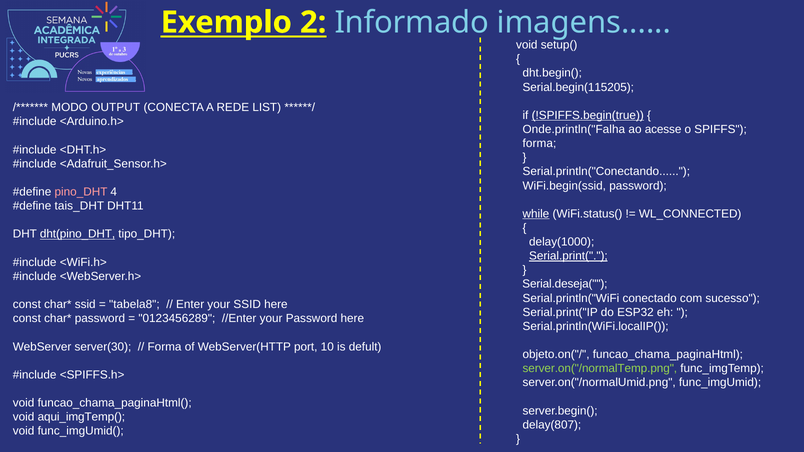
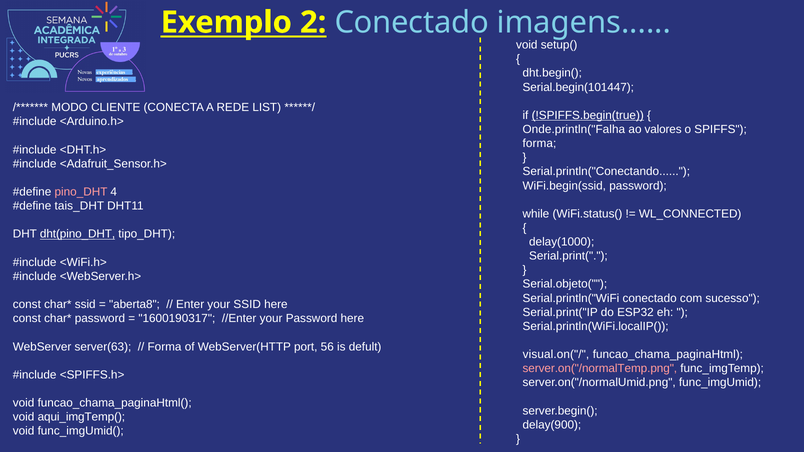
2 Informado: Informado -> Conectado (412, 22)
Serial.begin(115205: Serial.begin(115205 -> Serial.begin(101447 (578, 87)
OUTPUT: OUTPUT -> CLIENTE (116, 108)
acesse: acesse -> valores (663, 129)
while underline: present -> none (536, 214)
Serial.print( underline: present -> none (568, 256)
Serial.deseja(: Serial.deseja( -> Serial.objeto( (565, 284)
tabela8: tabela8 -> aberta8 (134, 305)
0123456289: 0123456289 -> 1600190317 (177, 319)
server(30: server(30 -> server(63 (103, 347)
10: 10 -> 56 (327, 347)
objeto.on("/: objeto.on("/ -> visual.on("/ (556, 355)
server.on("/normalTemp.png colour: light green -> pink (600, 369)
delay(807: delay(807 -> delay(900 (552, 425)
